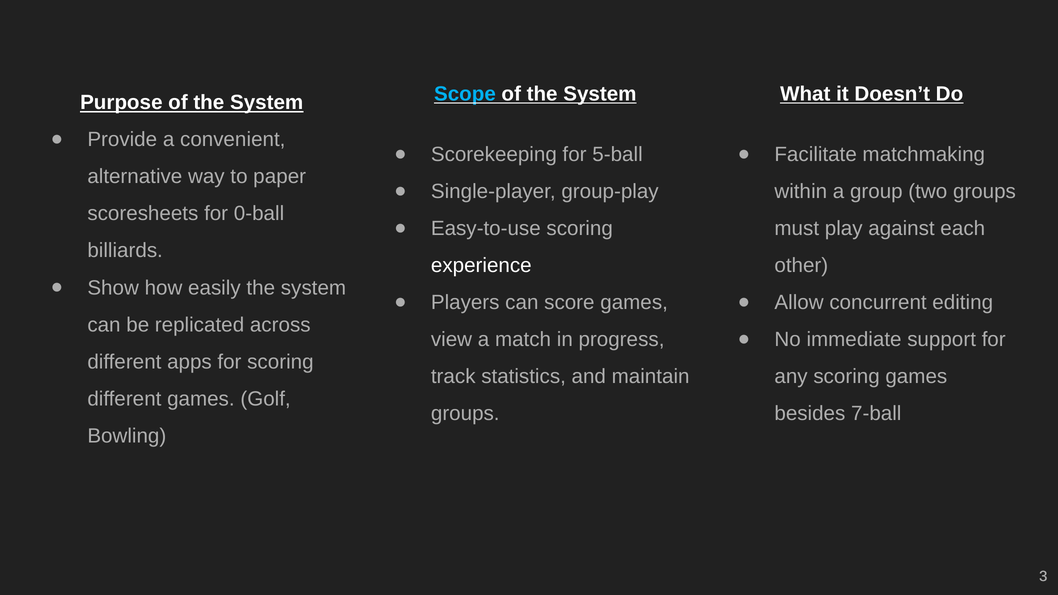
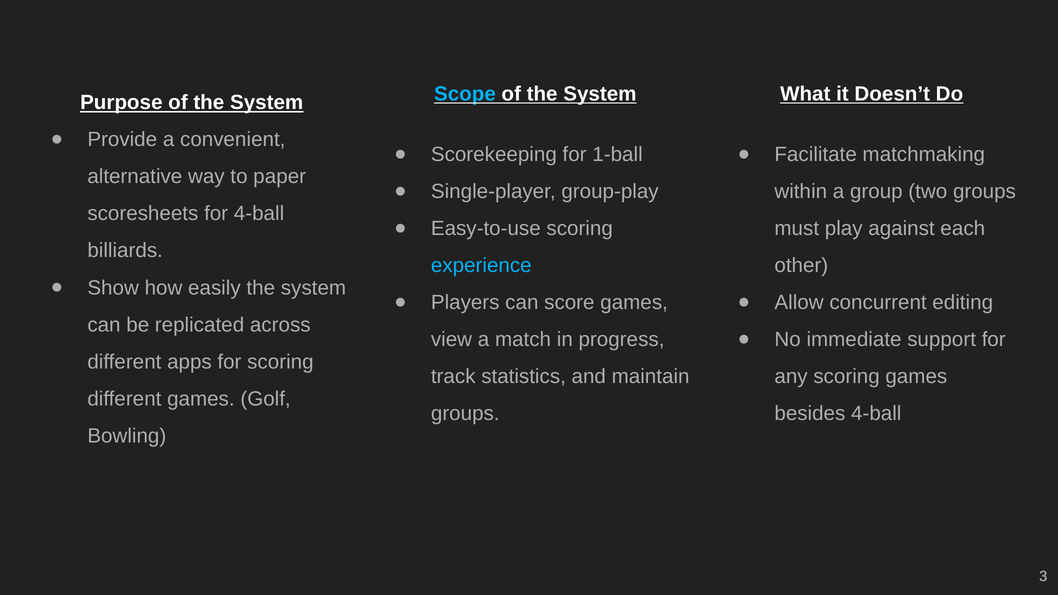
5-ball: 5-ball -> 1-ball (618, 154)
for 0-ball: 0-ball -> 4-ball (259, 214)
experience colour: white -> light blue (481, 266)
besides 7-ball: 7-ball -> 4-ball (876, 414)
